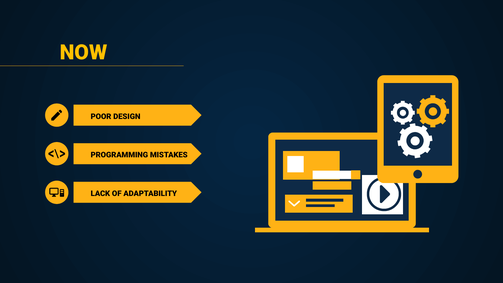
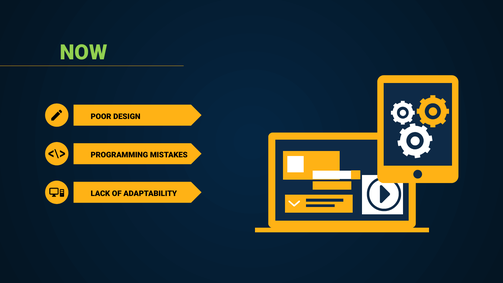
NOW colour: yellow -> light green (84, 53)
